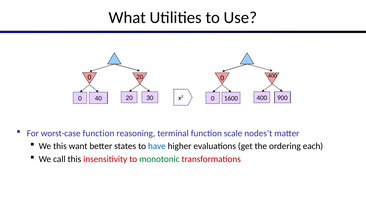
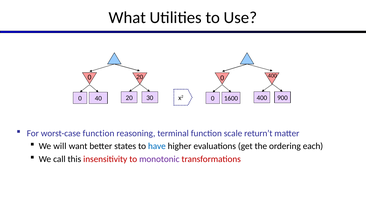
nodes’t: nodes’t -> return’t (258, 133)
We this: this -> will (60, 146)
monotonic colour: green -> purple (159, 159)
